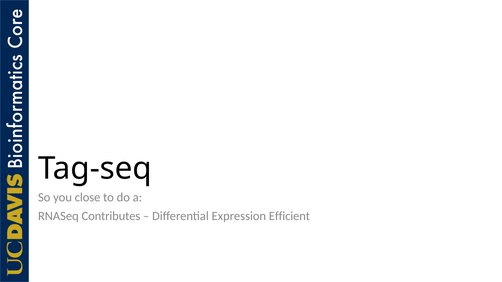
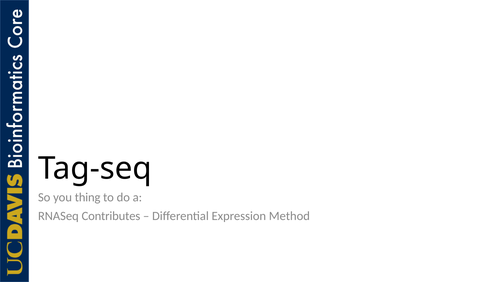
close: close -> thing (88, 198)
Efficient: Efficient -> Method (289, 216)
